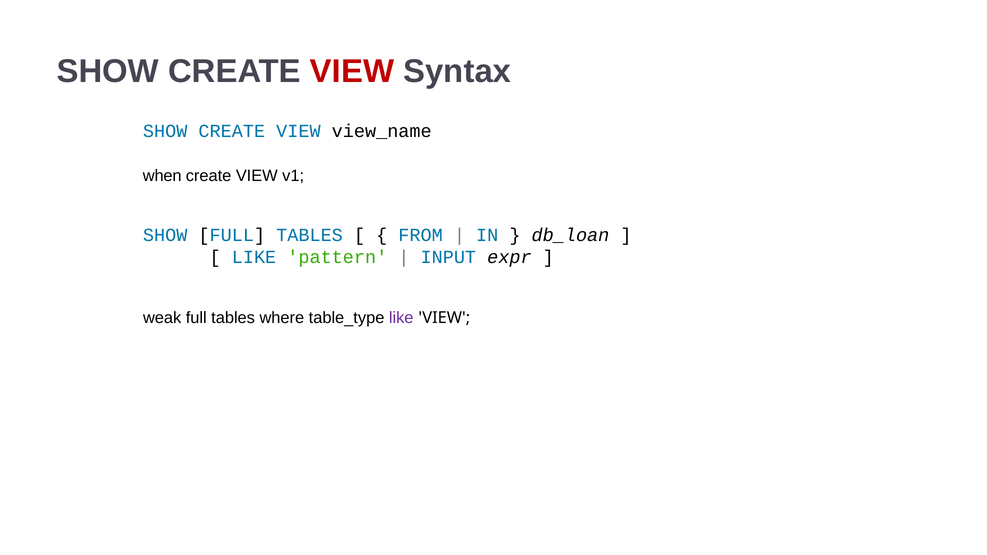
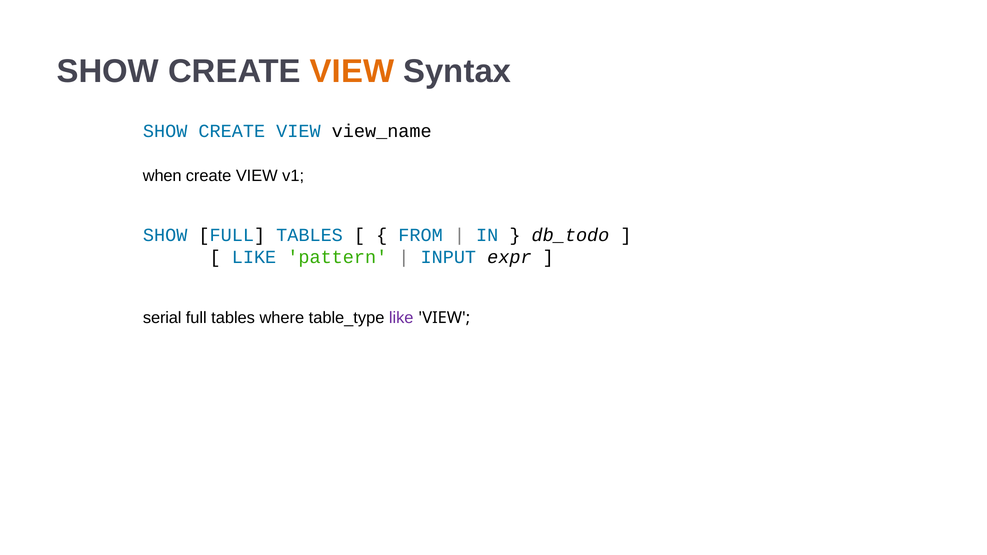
VIEW colour: red -> orange (352, 71)
db_loan: db_loan -> db_todo (570, 235)
weak: weak -> serial (162, 318)
